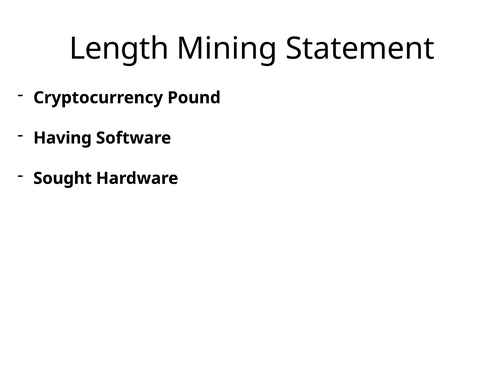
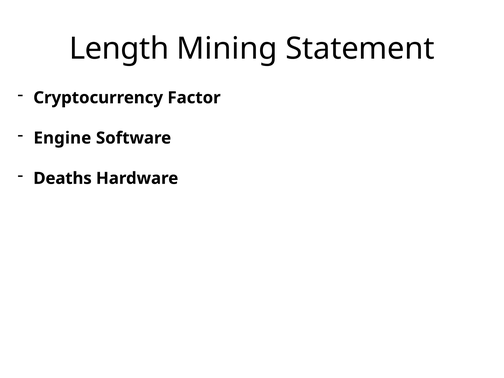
Pound: Pound -> Factor (194, 98)
Having: Having -> Engine (62, 138)
Sought: Sought -> Deaths (63, 178)
